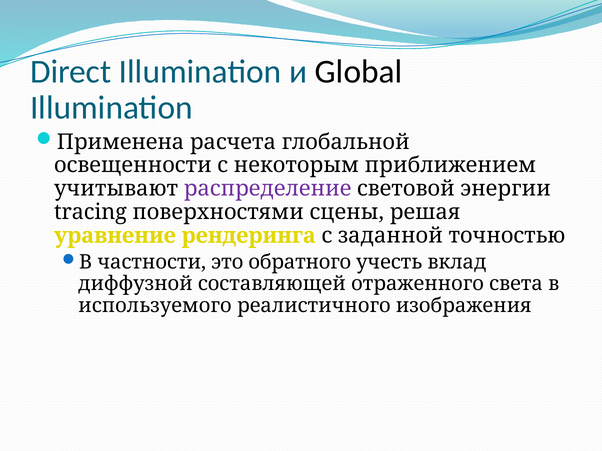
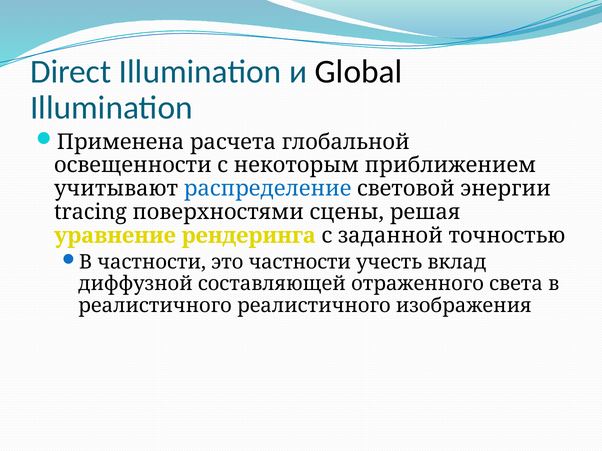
распределение colour: purple -> blue (268, 189)
это обратного: обратного -> частности (300, 262)
используемого: используемого -> реалистичного (155, 306)
